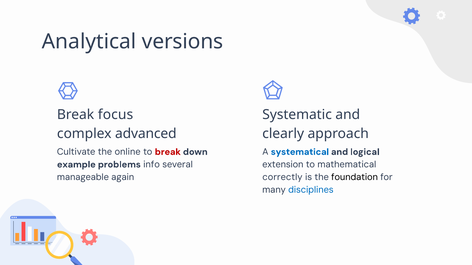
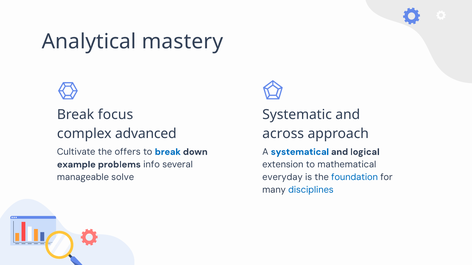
versions: versions -> mastery (182, 42)
clearly: clearly -> across (283, 134)
online: online -> offers (128, 152)
break colour: red -> blue (168, 152)
again: again -> solve (123, 177)
correctly: correctly -> everyday (282, 177)
foundation colour: black -> blue (355, 177)
